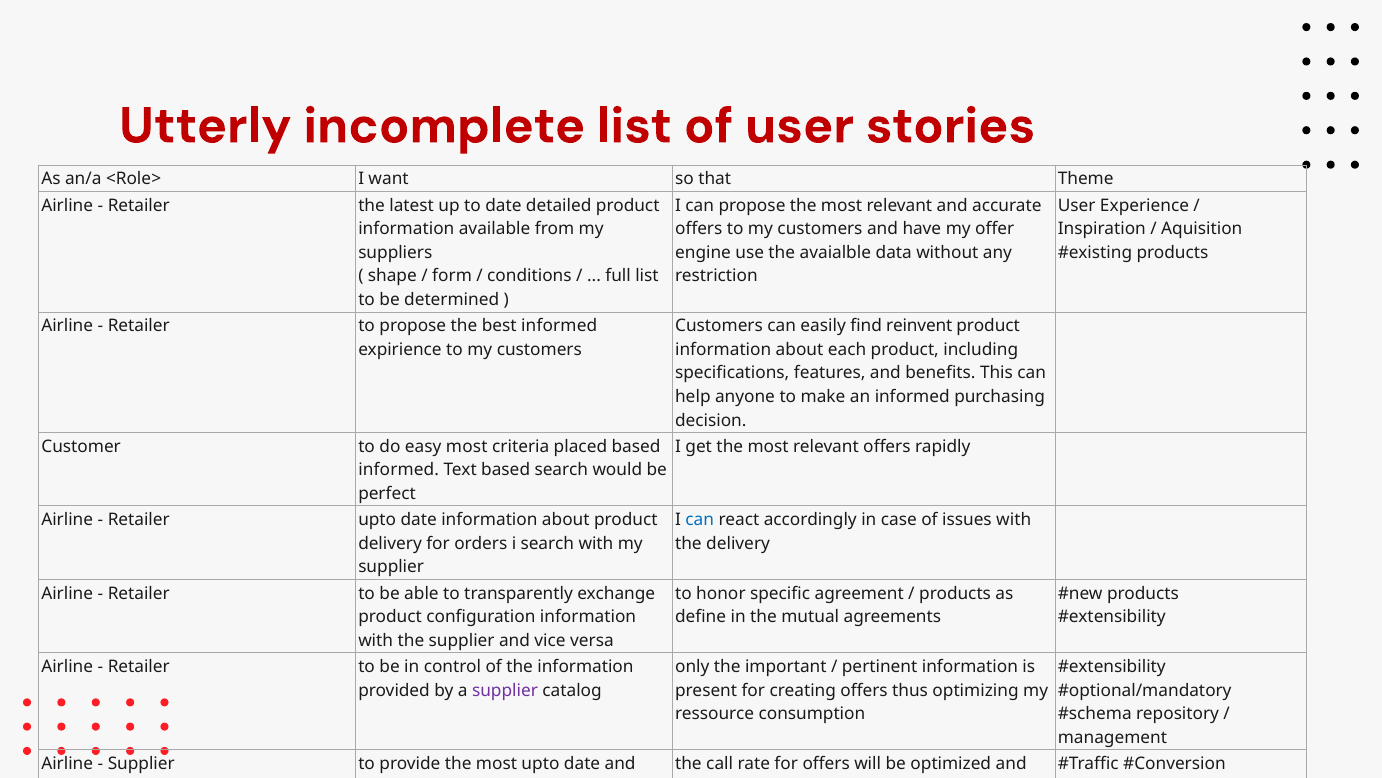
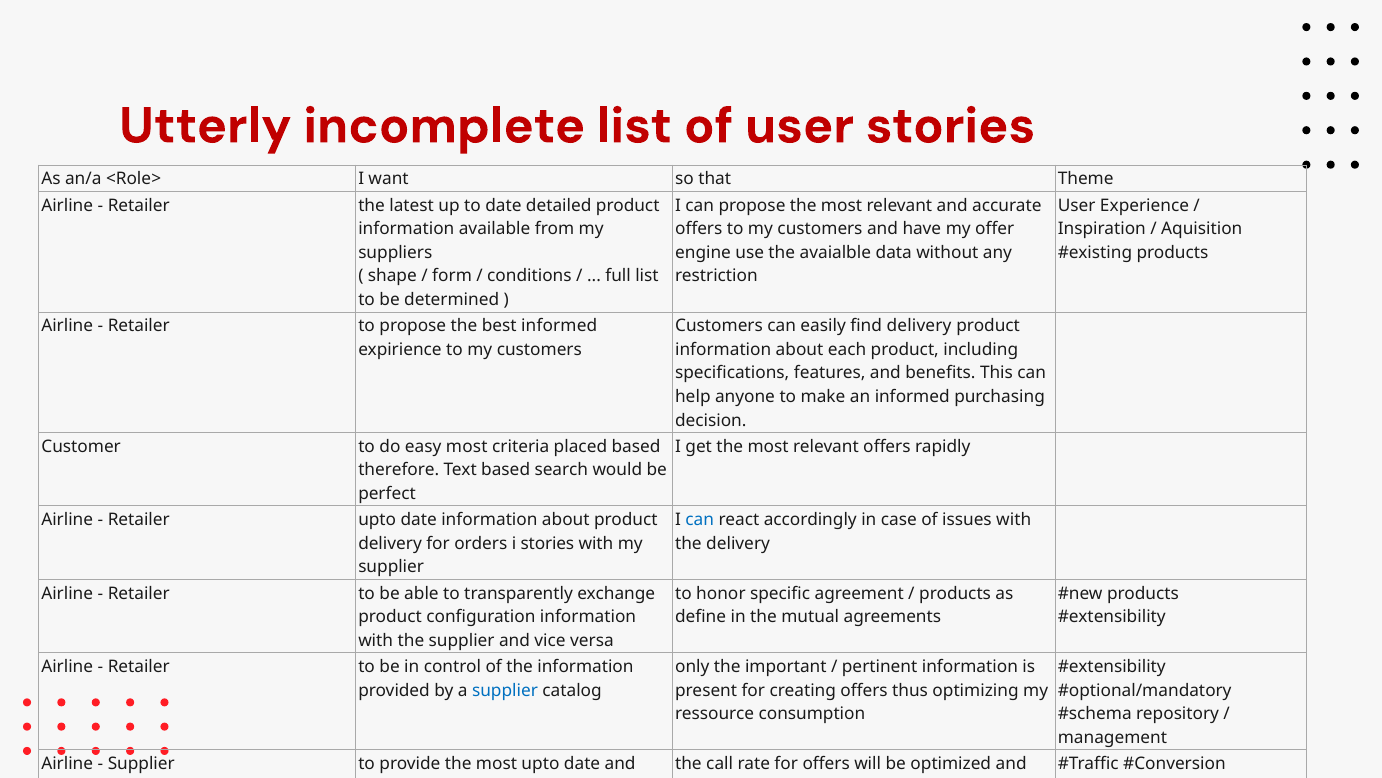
find reinvent: reinvent -> delivery (919, 326)
informed: informed -> therefore (399, 470)
i search: search -> stories (547, 543)
supplier colour: purple -> blue (505, 690)
